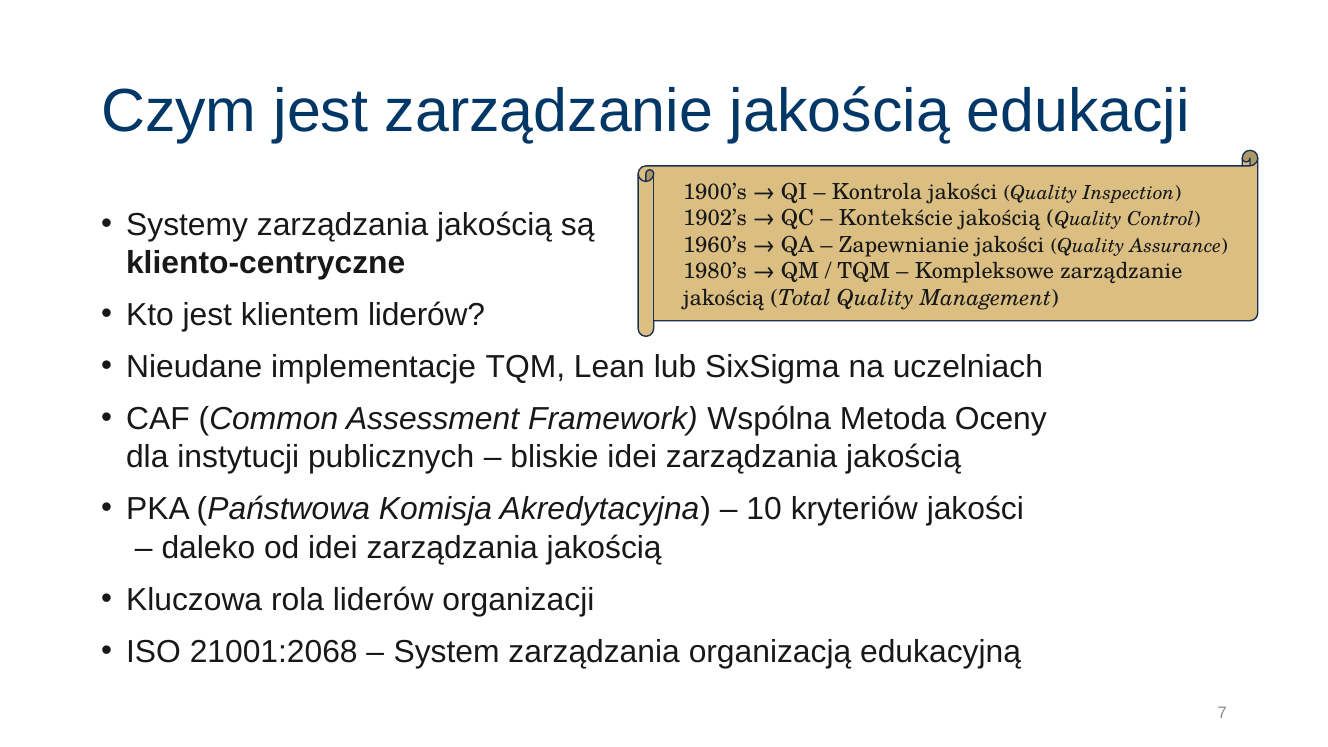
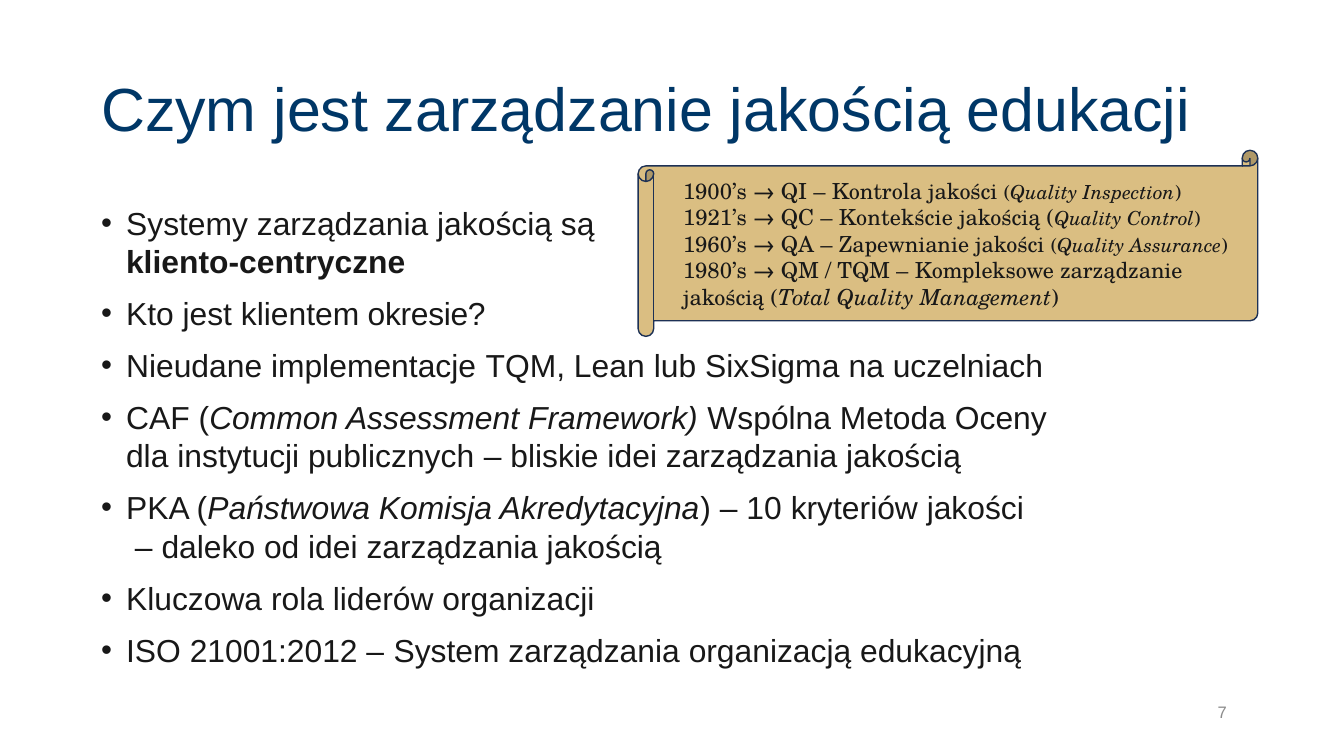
1902’s: 1902’s -> 1921’s (715, 218)
klientem liderów: liderów -> okresie (427, 315)
21001:2068: 21001:2068 -> 21001:2012 (274, 652)
